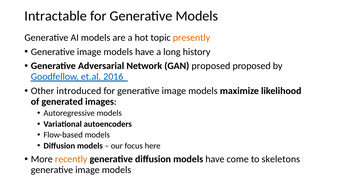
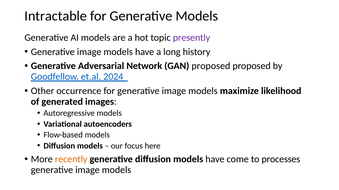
presently colour: orange -> purple (192, 38)
2016: 2016 -> 2024 (113, 77)
introduced: introduced -> occurrence (79, 91)
skeletons: skeletons -> processes (281, 160)
